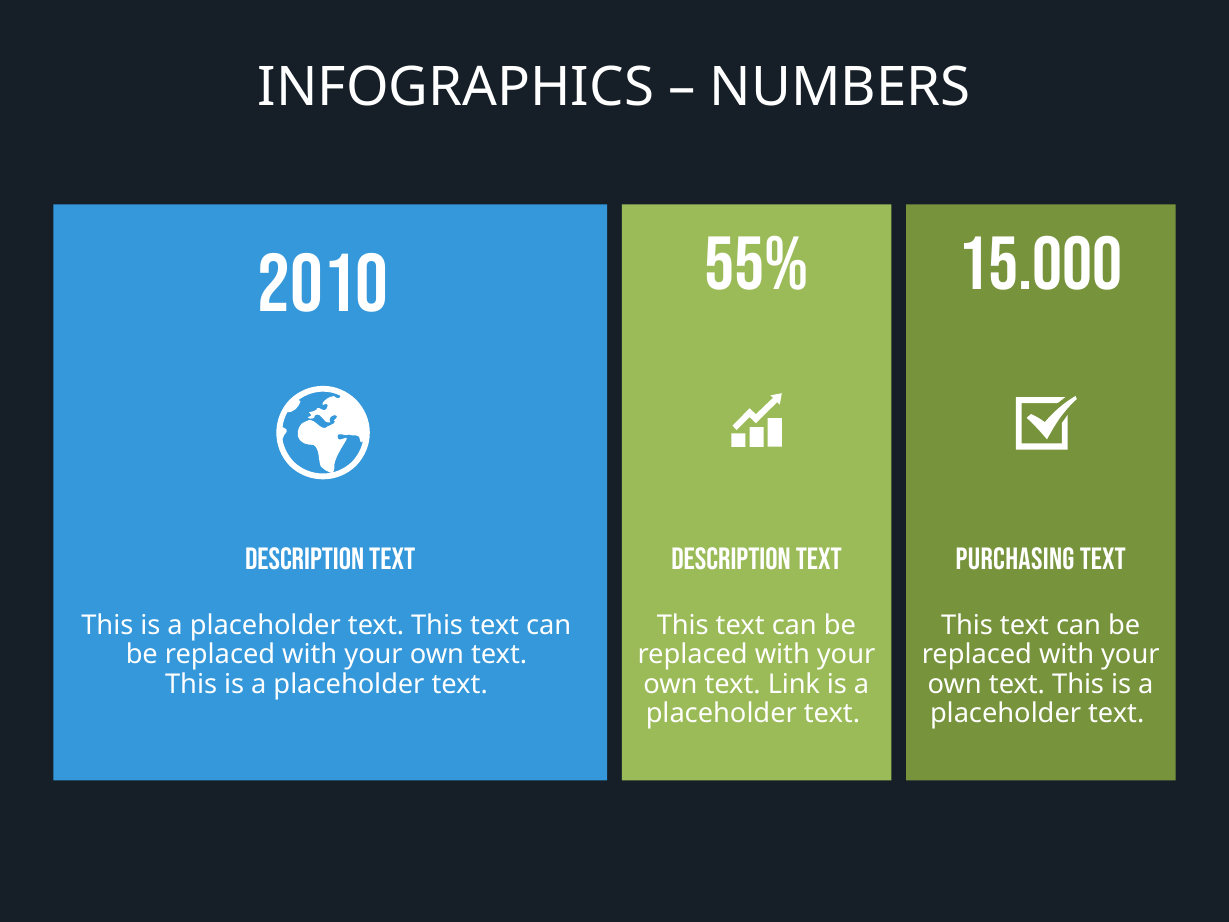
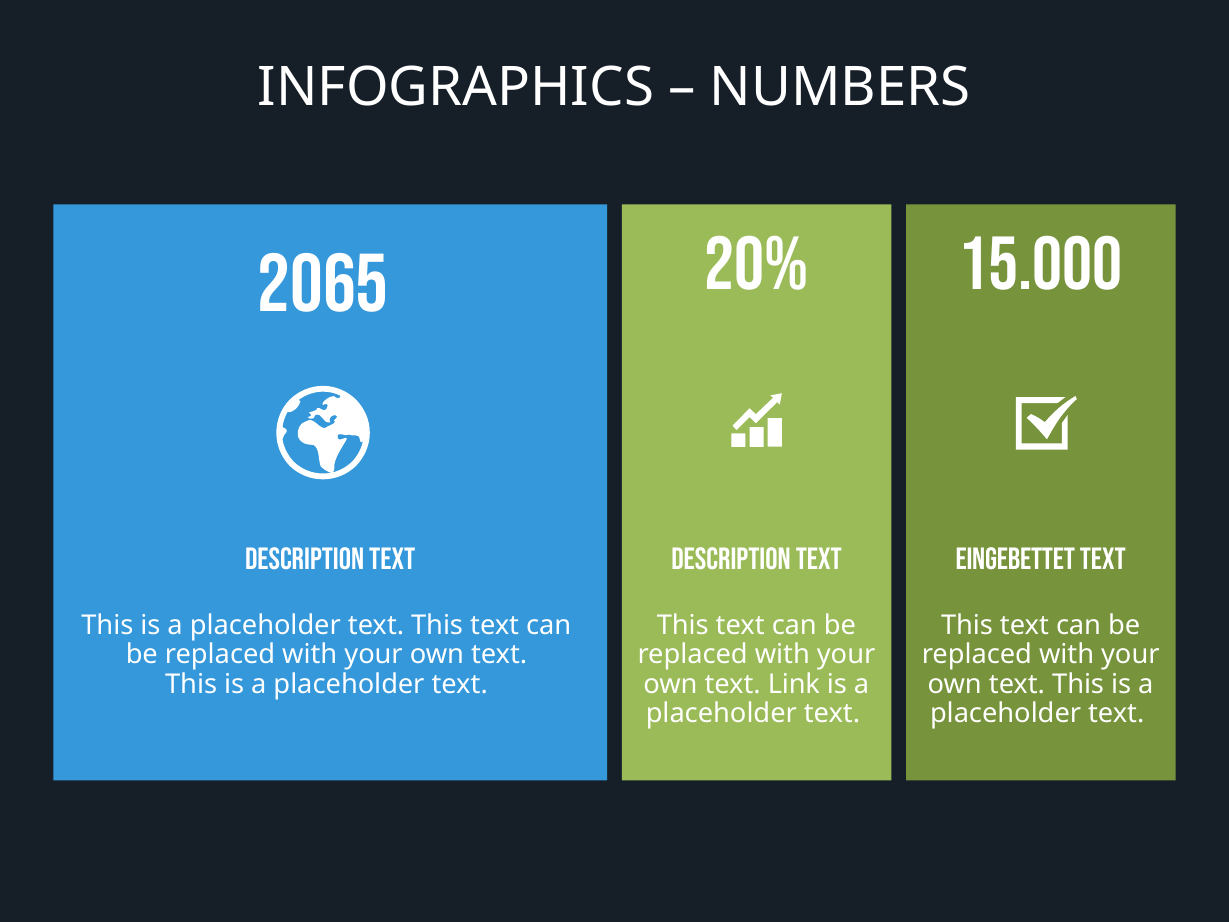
55%: 55% -> 20% (757, 264)
2010: 2010 -> 2065 (323, 284)
PURCHASING: PURCHASING -> EINGEBETTET (1015, 560)
